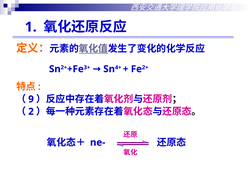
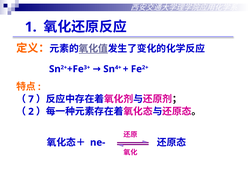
9: 9 -> 7 (31, 99)
